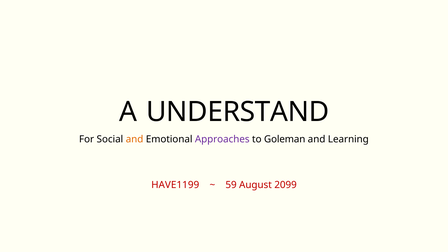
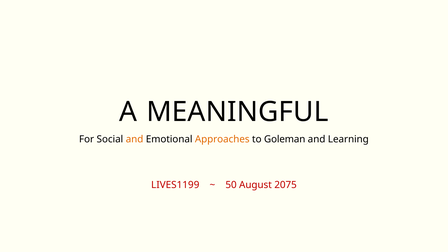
UNDERSTAND: UNDERSTAND -> MEANINGFUL (238, 112)
Approaches colour: purple -> orange (222, 139)
HAVE1199: HAVE1199 -> LIVES1199 (175, 185)
59: 59 -> 50 (231, 185)
2099: 2099 -> 2075 (286, 185)
